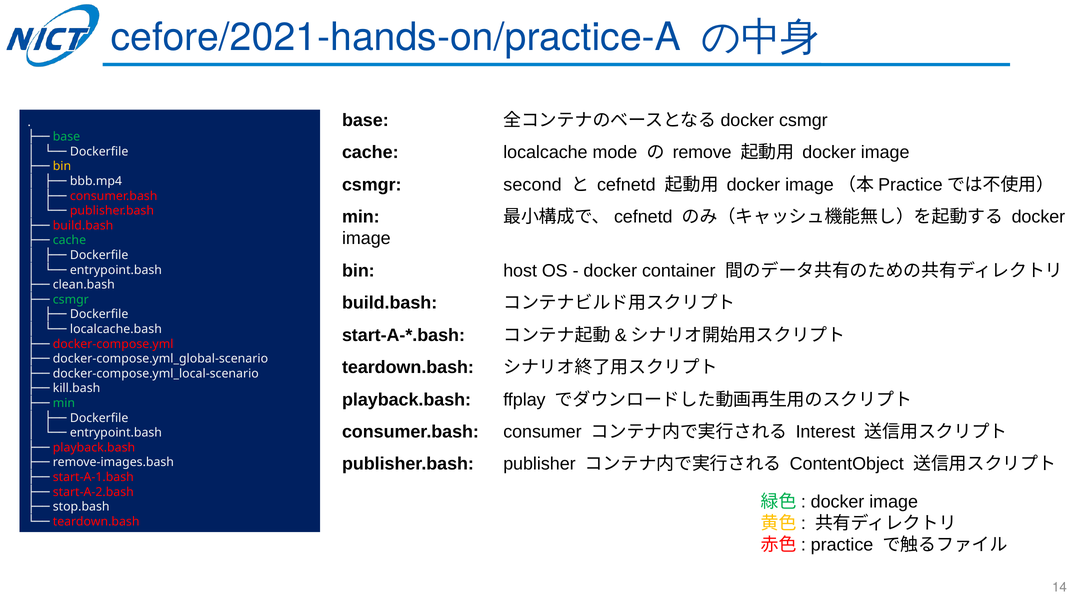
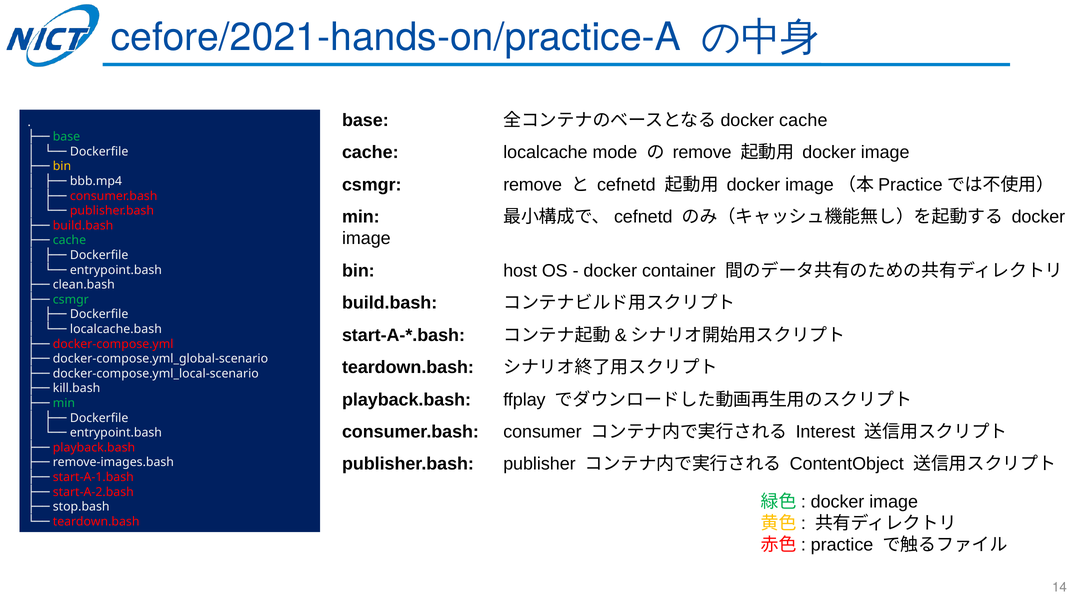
docker csmgr: csmgr -> cache (803, 120)
csmgr second: second -> remove (533, 185)
